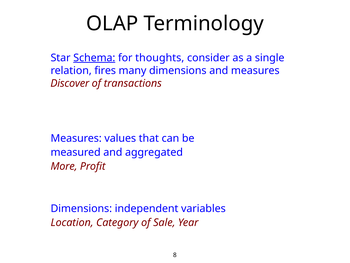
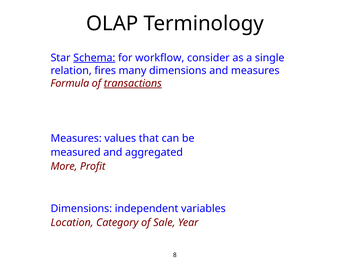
thoughts: thoughts -> workflow (160, 58)
Discover: Discover -> Formula (70, 83)
transactions underline: none -> present (133, 83)
